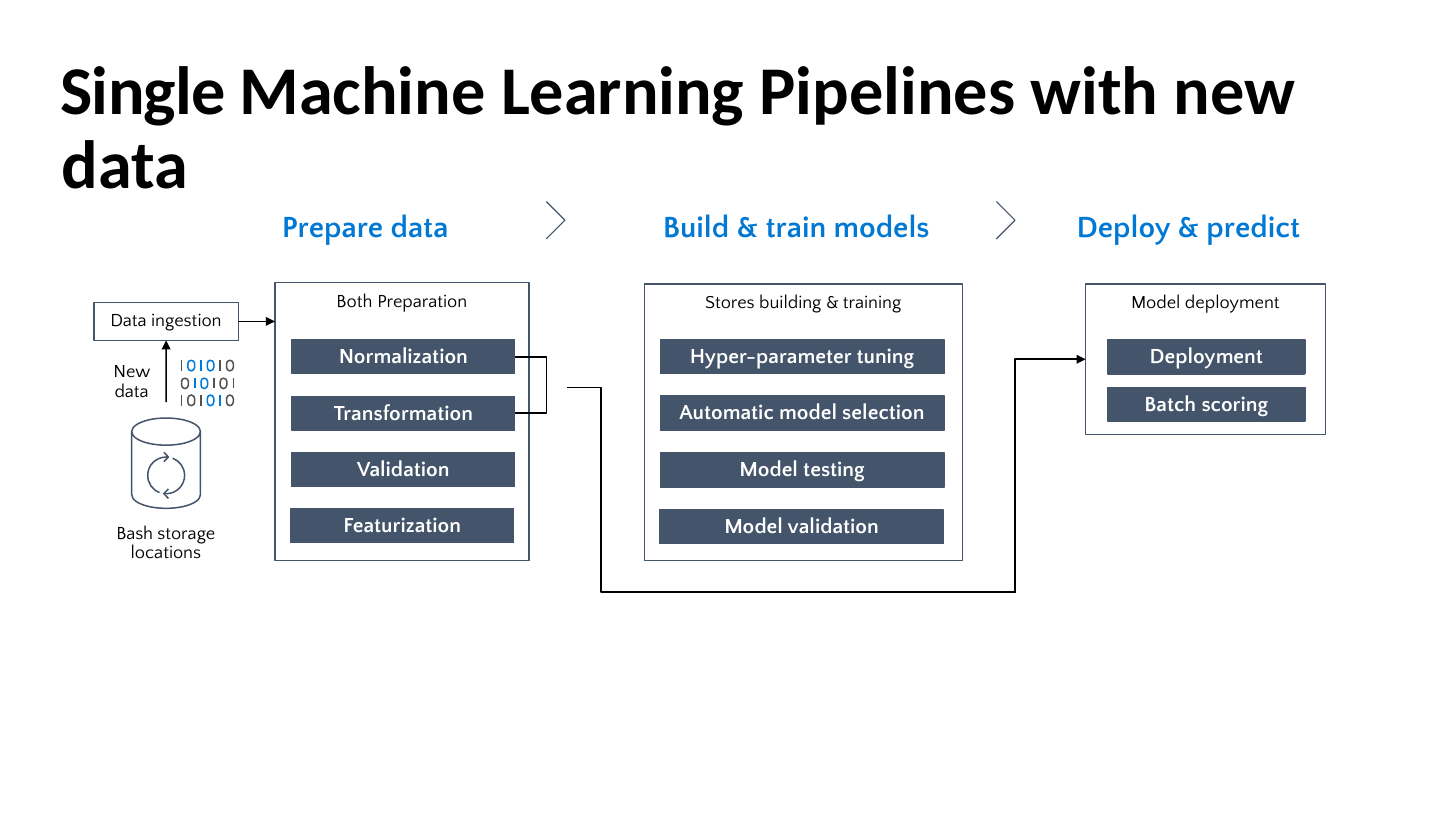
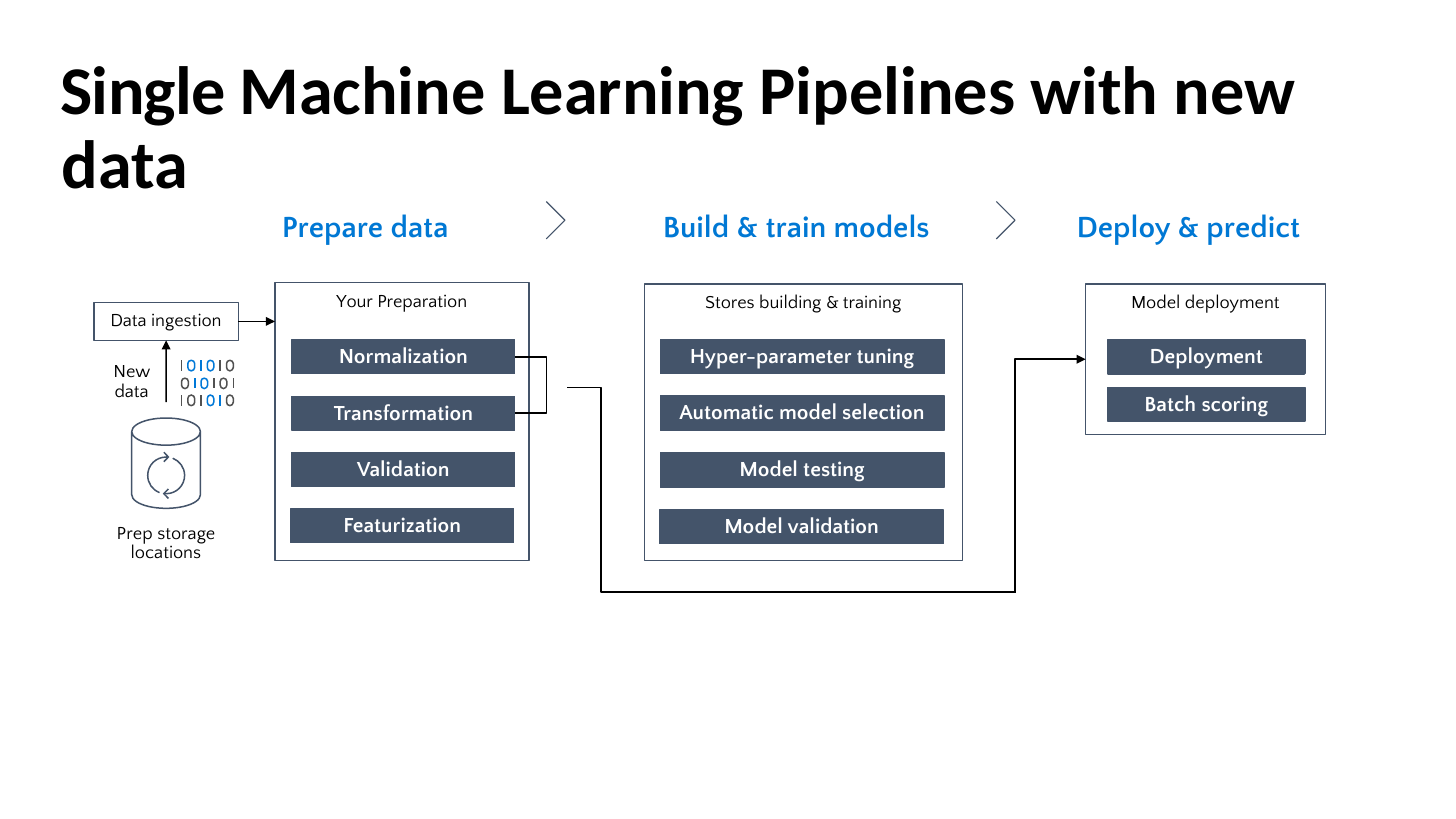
Both: Both -> Your (355, 301)
Bash: Bash -> Prep (135, 533)
